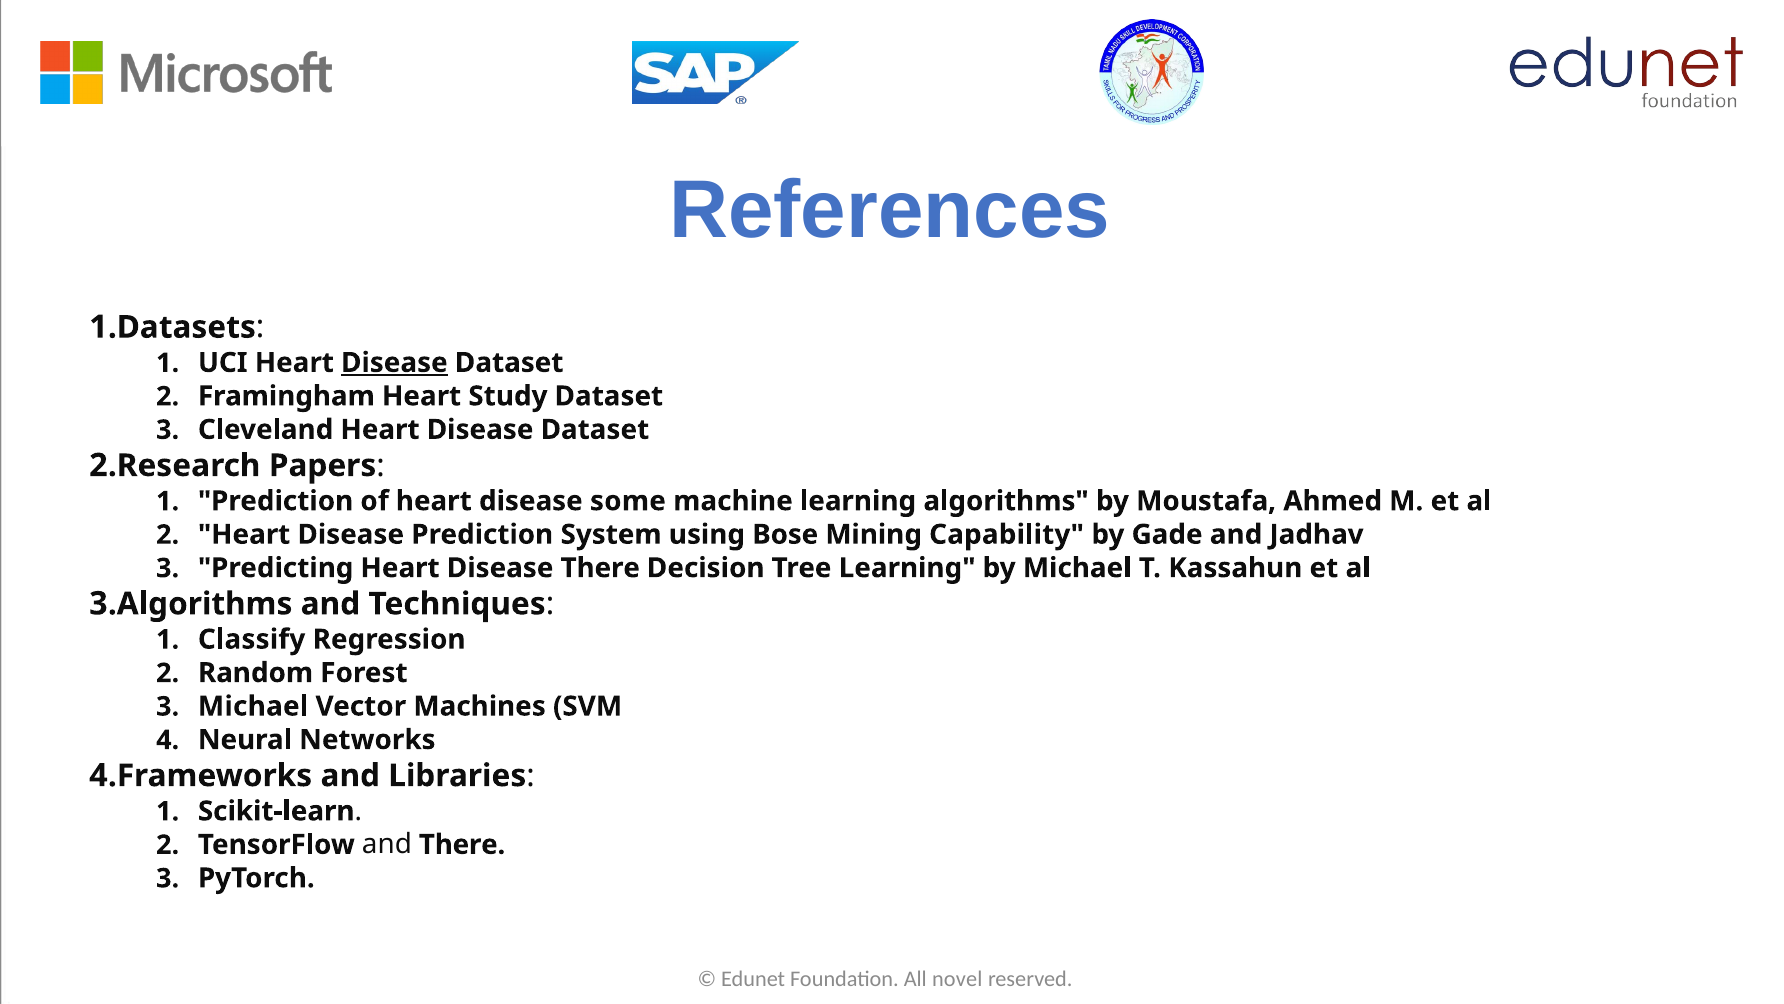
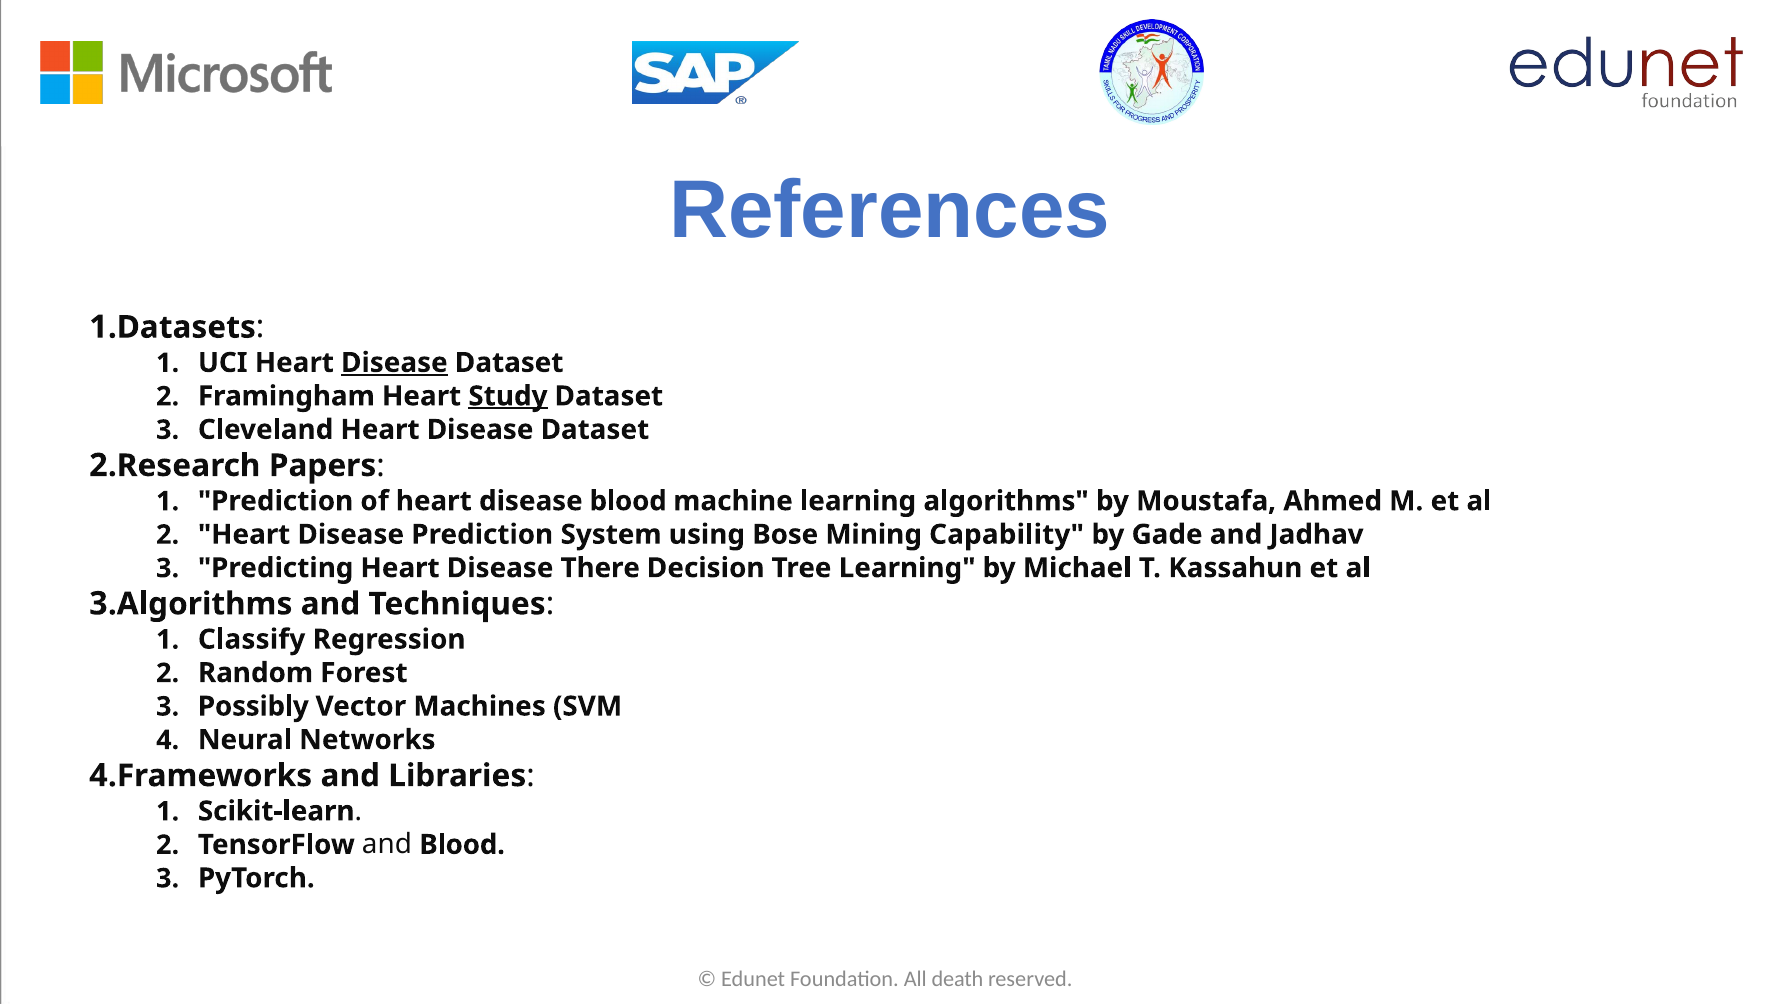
Study underline: none -> present (508, 396)
disease some: some -> blood (628, 501)
Michael: Michael -> Possibly (253, 706)
and There: There -> Blood (462, 844)
novel: novel -> death (958, 978)
